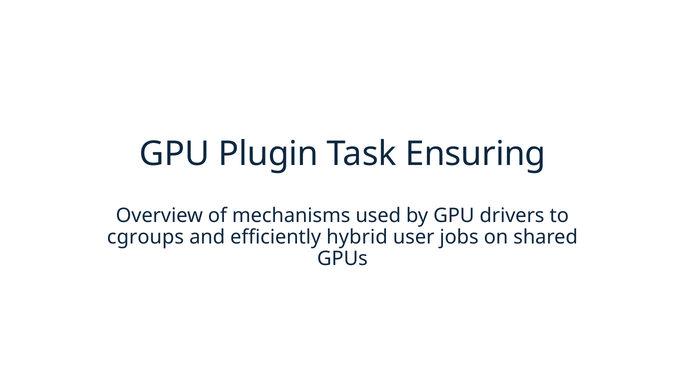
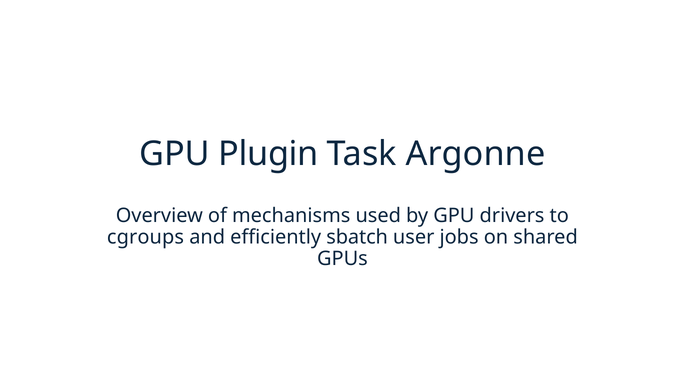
Ensuring: Ensuring -> Argonne (475, 154)
hybrid: hybrid -> sbatch (357, 237)
